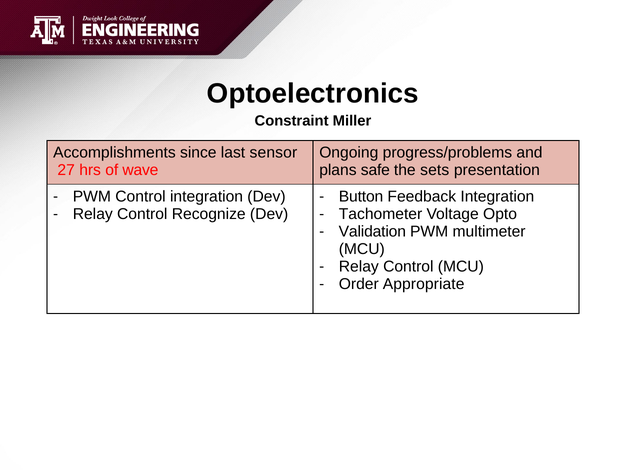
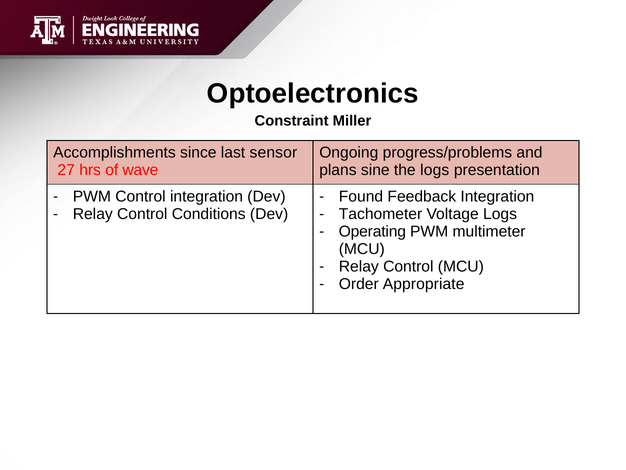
safe: safe -> sine (375, 170)
the sets: sets -> logs (435, 170)
Button: Button -> Found (361, 196)
Recognize: Recognize -> Conditions (209, 214)
Voltage Opto: Opto -> Logs (500, 214)
Validation: Validation -> Operating (372, 231)
